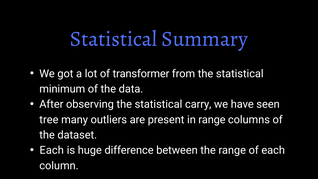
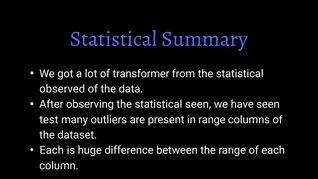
minimum: minimum -> observed (62, 89)
statistical carry: carry -> seen (198, 104)
tree: tree -> test (49, 120)
